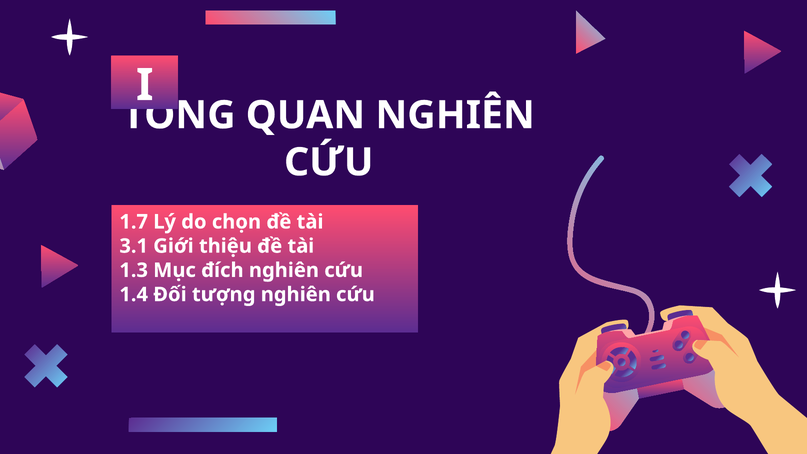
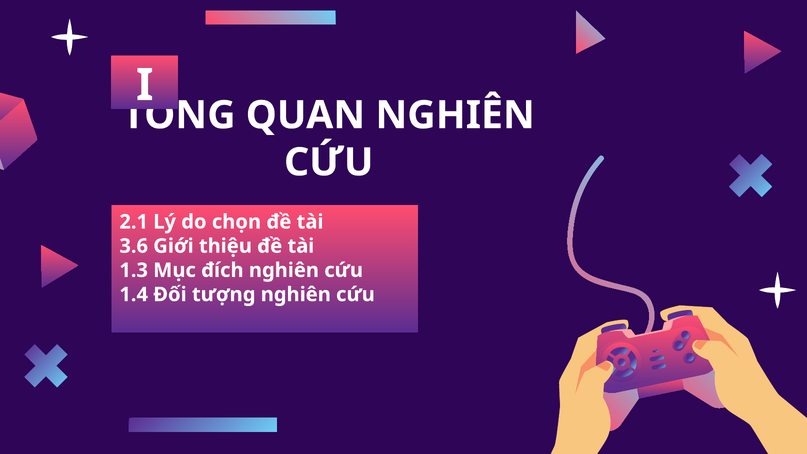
1.7: 1.7 -> 2.1 (134, 222)
3.1: 3.1 -> 3.6 (134, 246)
